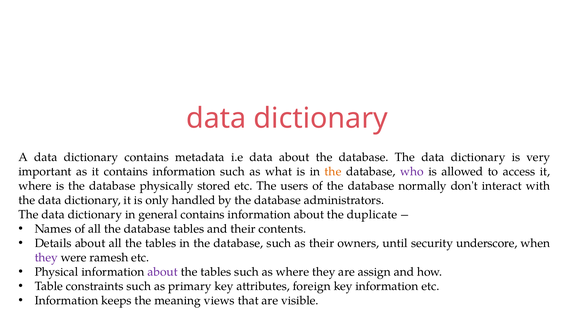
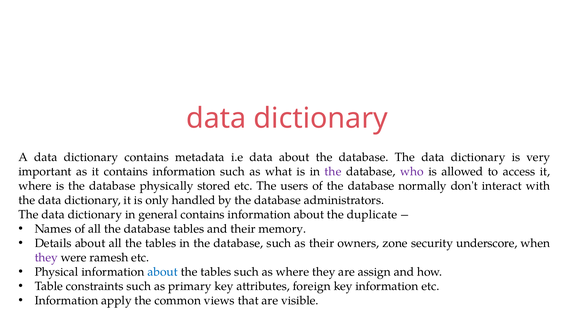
the colour: orange -> purple (333, 171)
contents: contents -> memory (282, 229)
until: until -> zone (395, 243)
about colour: purple -> blue (163, 272)
keeps: keeps -> apply (116, 301)
meaning: meaning -> common (178, 301)
